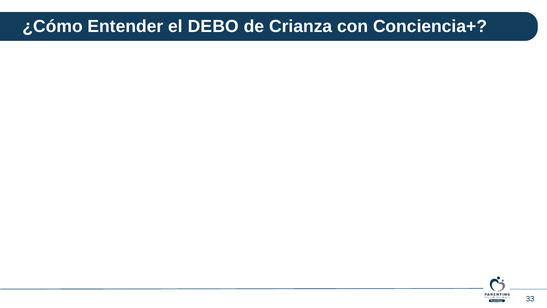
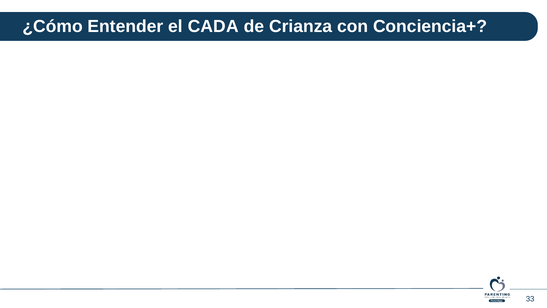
DEBO: DEBO -> CADA (213, 26)
